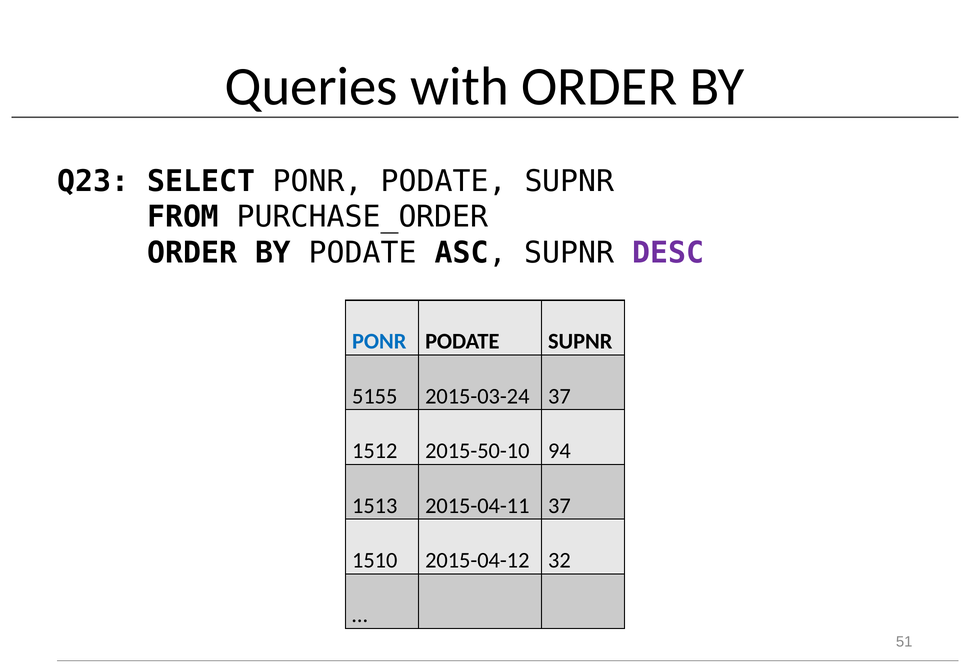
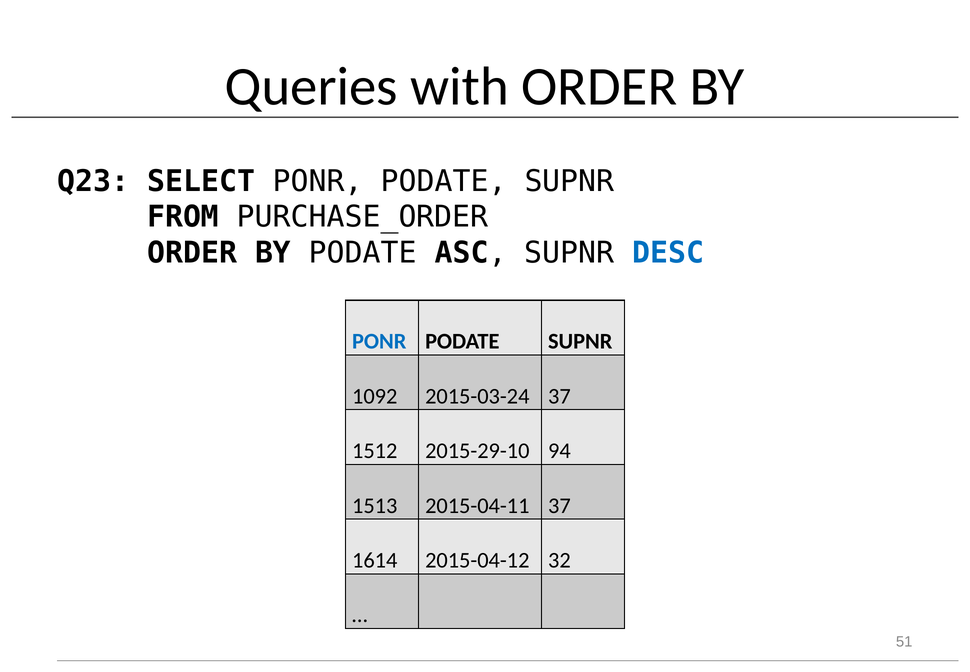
DESC colour: purple -> blue (668, 253)
5155: 5155 -> 1092 (375, 396)
2015-50-10: 2015-50-10 -> 2015-29-10 (477, 451)
1510: 1510 -> 1614 (375, 560)
